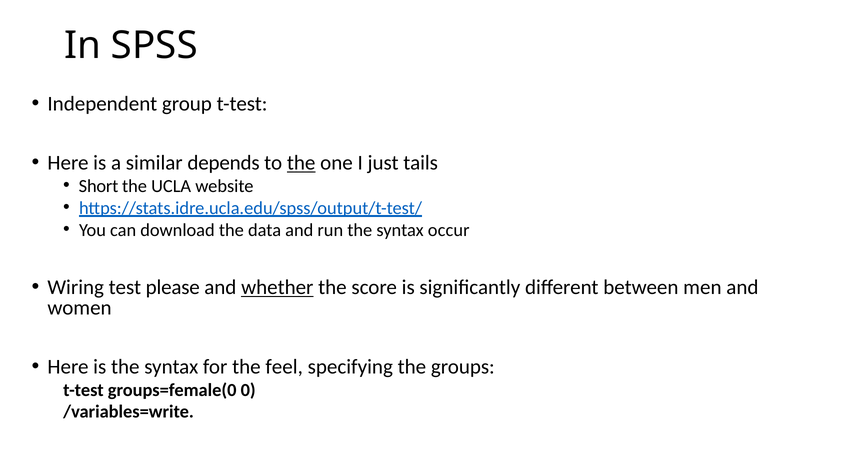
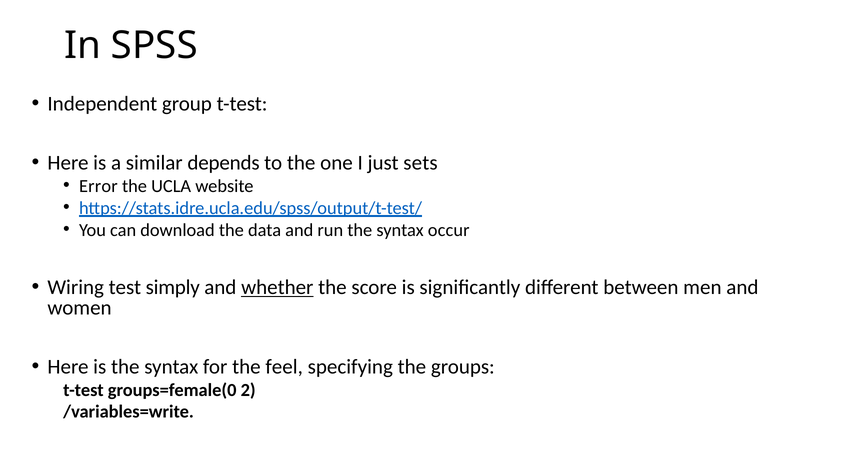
the underline: present -> none (301, 163)
tails: tails -> sets (420, 163)
Short: Short -> Error (98, 186)
please: please -> simply (173, 287)
0: 0 -> 2 (248, 390)
